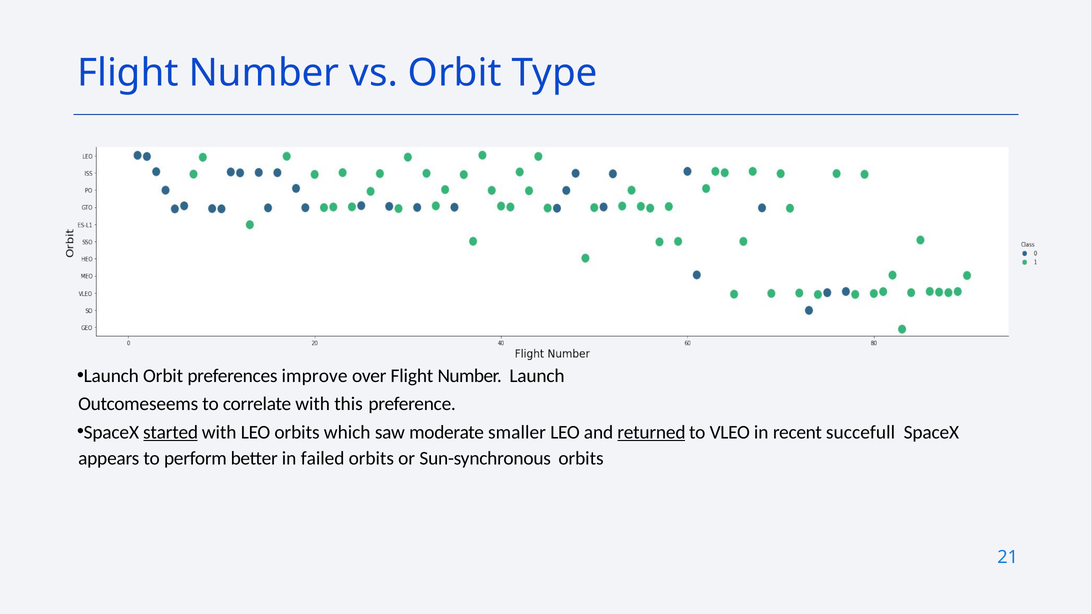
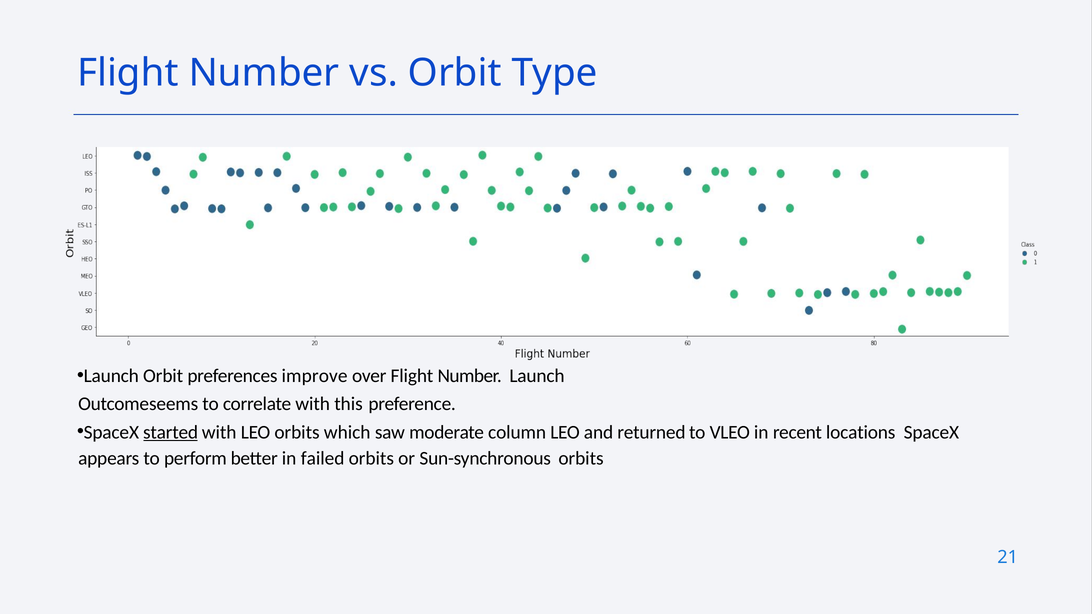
smaller: smaller -> column (517, 432)
returned underline: present -> none (651, 432)
succefull: succefull -> locations (861, 432)
